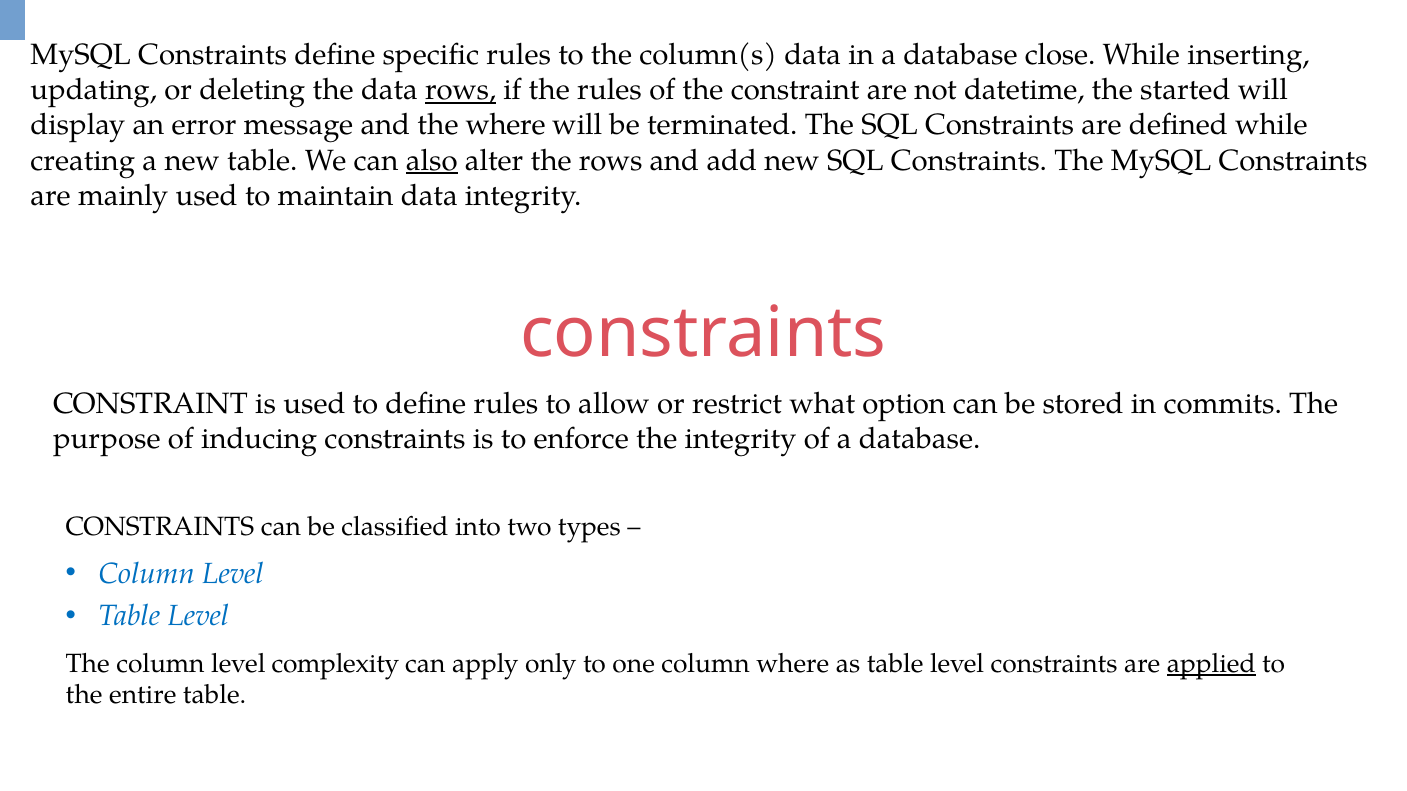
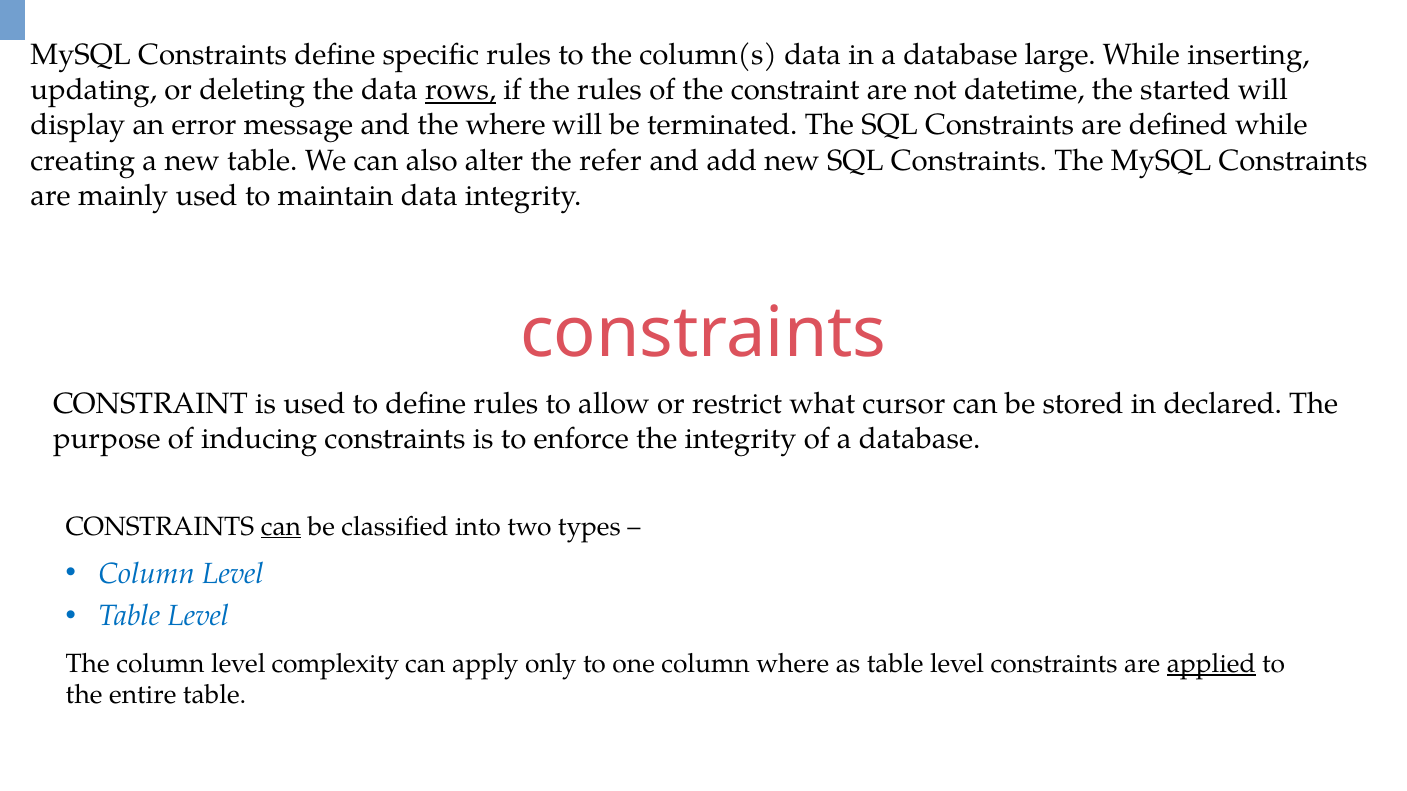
close: close -> large (1060, 55)
also underline: present -> none (432, 160)
the rows: rows -> refer (610, 160)
option: option -> cursor (904, 404)
commits: commits -> declared (1223, 404)
can underline: none -> present (281, 527)
